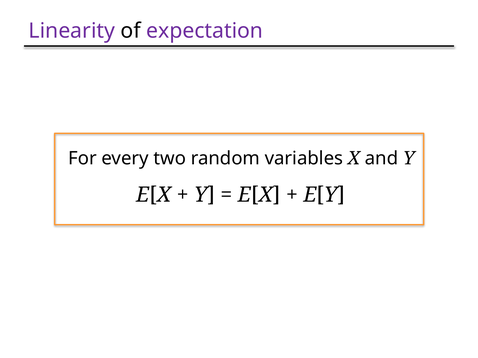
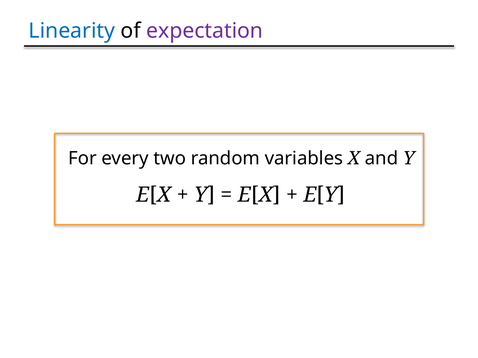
Linearity colour: purple -> blue (72, 31)
